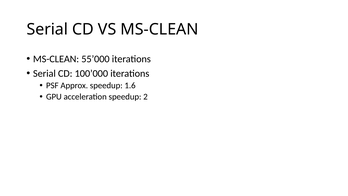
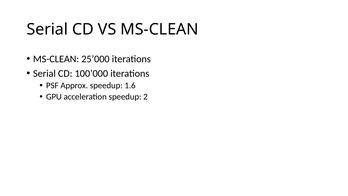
55’000: 55’000 -> 25’000 (95, 59)
